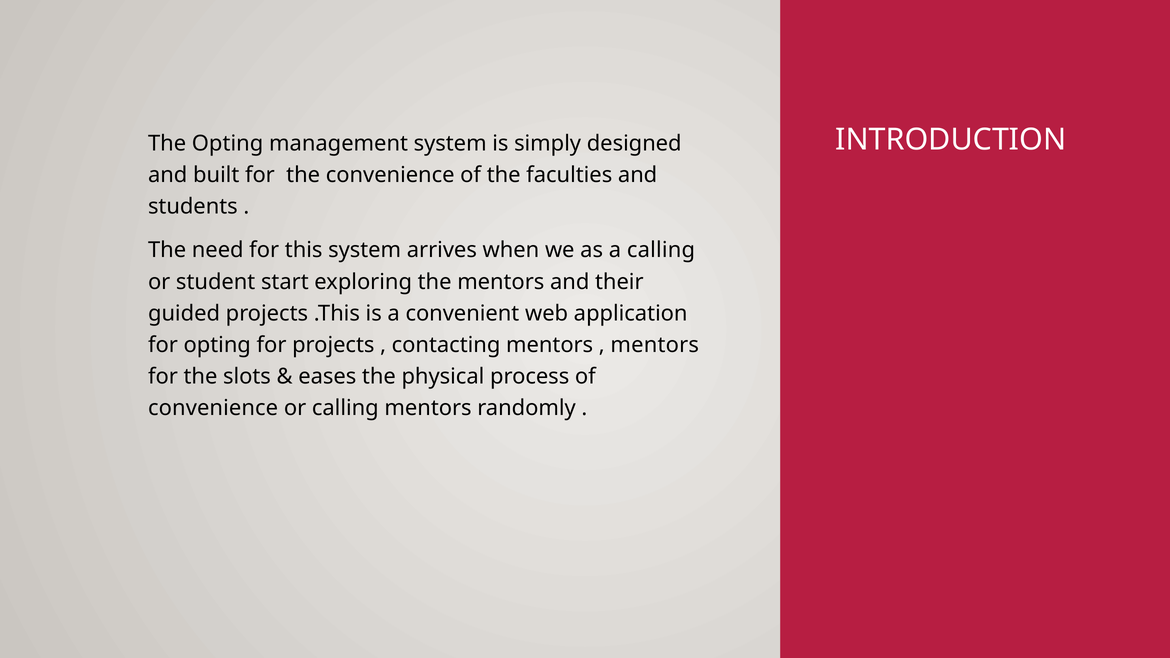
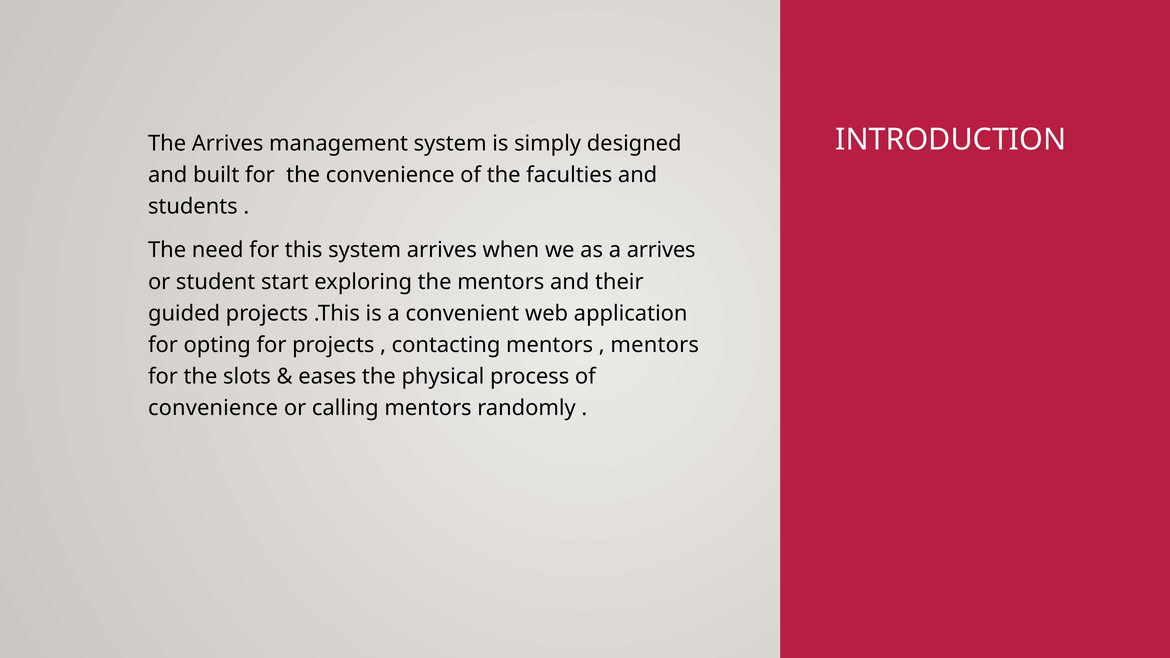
The Opting: Opting -> Arrives (228, 143)
a calling: calling -> arrives (661, 250)
